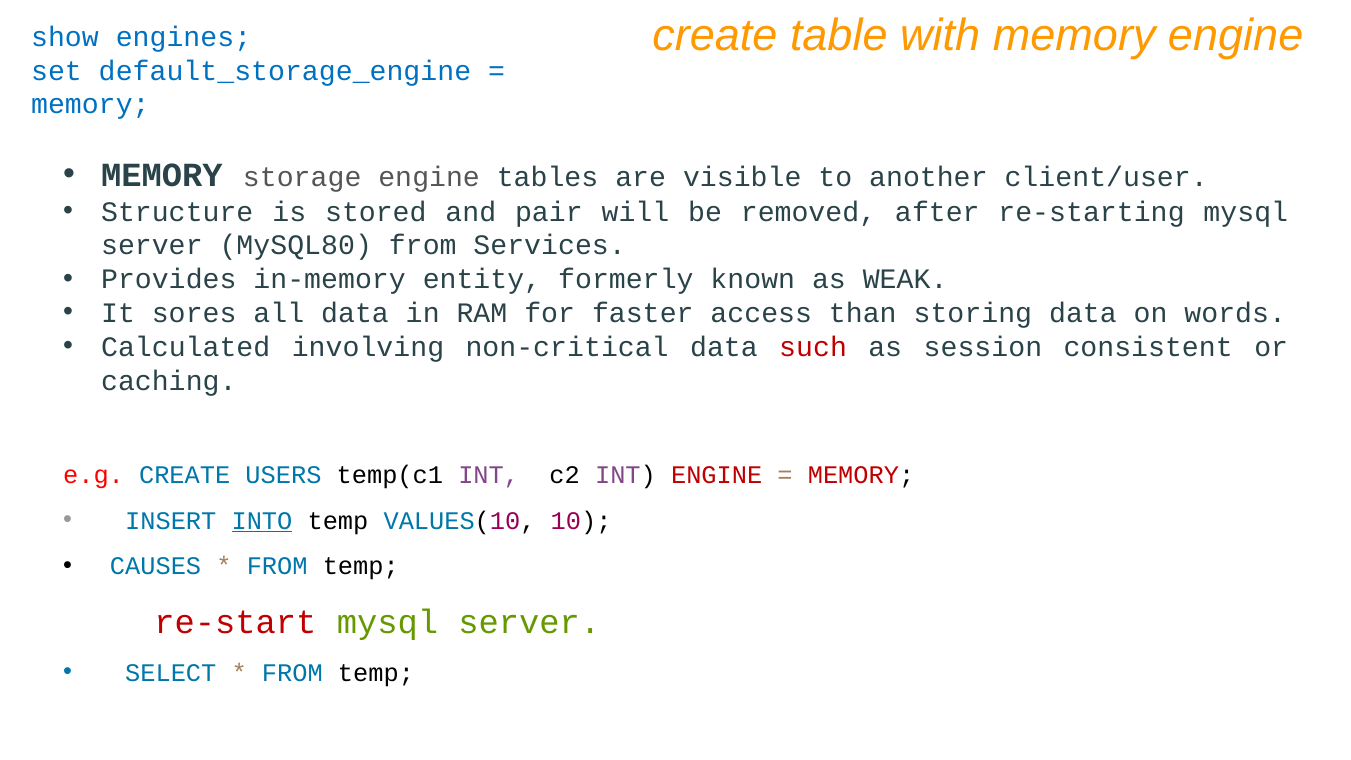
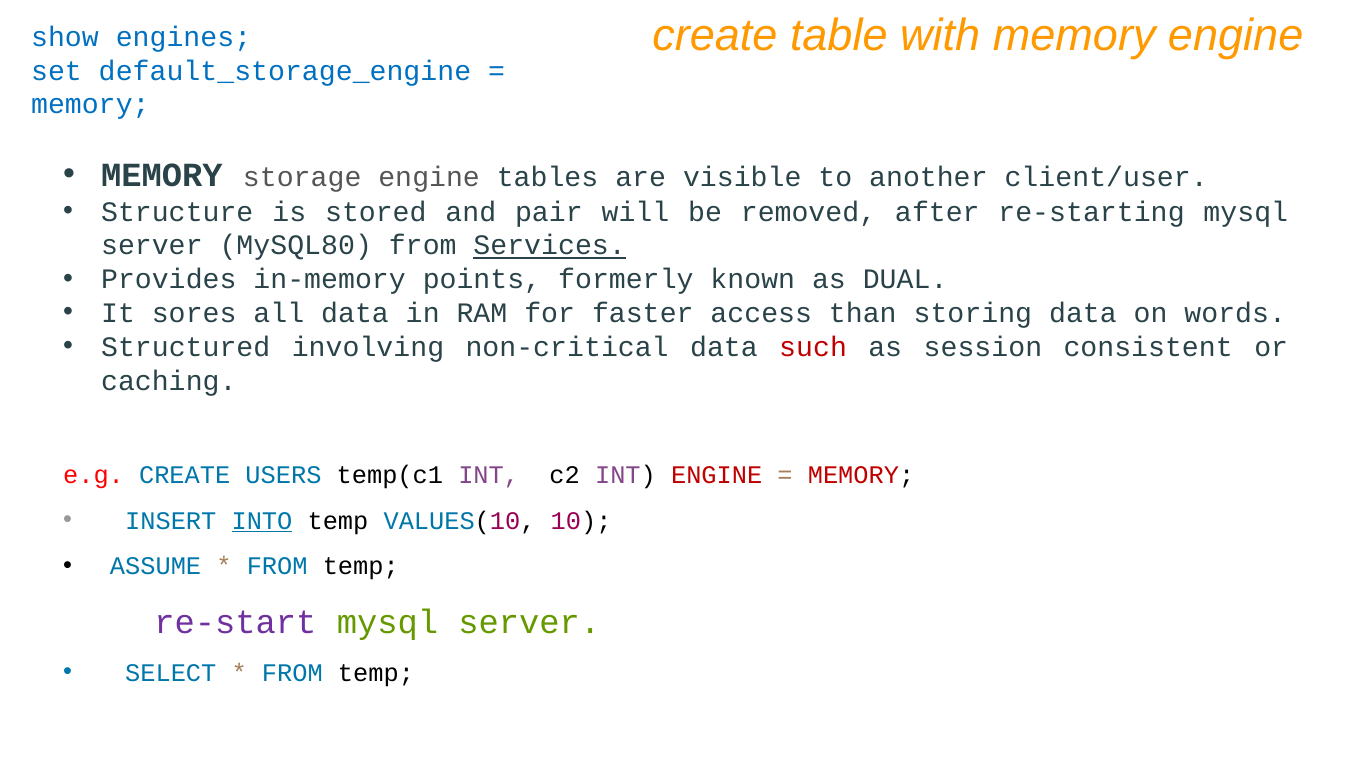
Services underline: none -> present (550, 246)
entity: entity -> points (482, 279)
WEAK: WEAK -> DUAL (905, 279)
Calculated: Calculated -> Structured (186, 347)
CAUSES: CAUSES -> ASSUME (156, 566)
re-start colour: red -> purple (235, 623)
